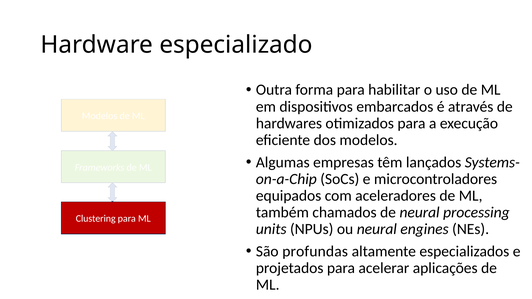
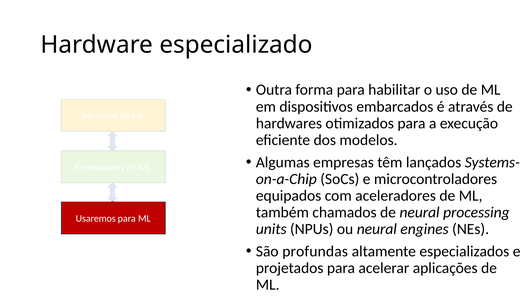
Clustering: Clustering -> Usaremos (96, 219)
